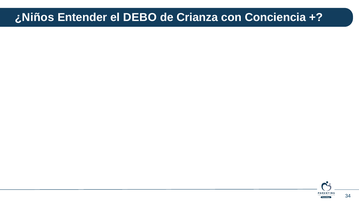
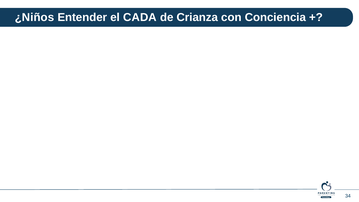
DEBO: DEBO -> CADA (140, 17)
